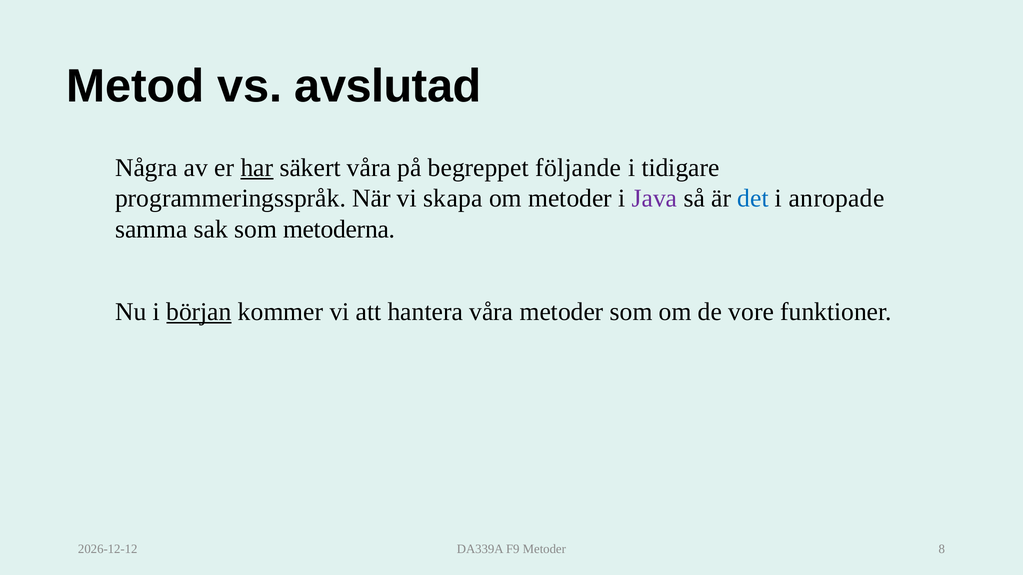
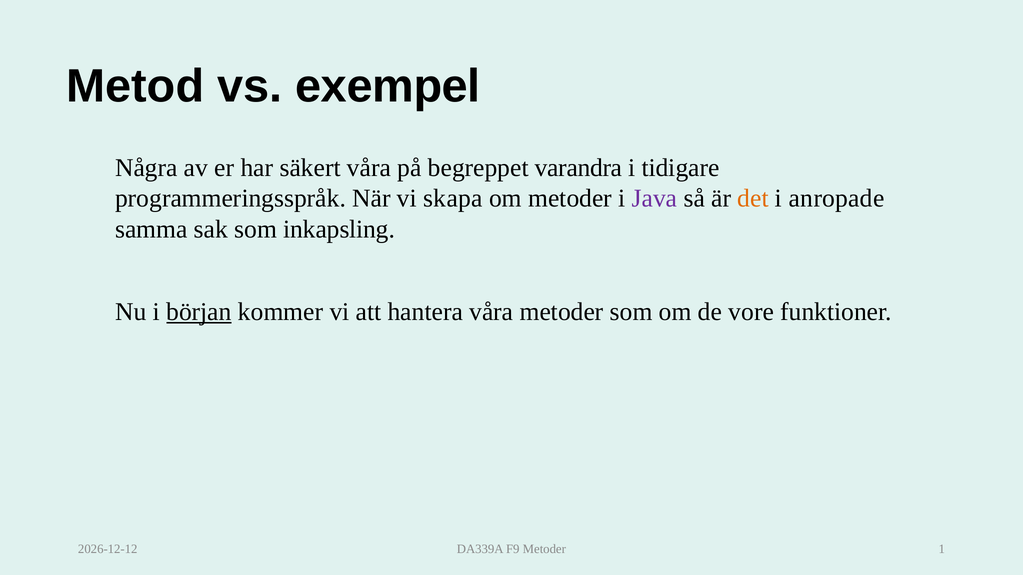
avslutad: avslutad -> exempel (388, 86)
har underline: present -> none (257, 168)
följande: följande -> varandra (579, 168)
det colour: blue -> orange (753, 199)
metoderna: metoderna -> inkapsling (339, 229)
8: 8 -> 1 (942, 550)
